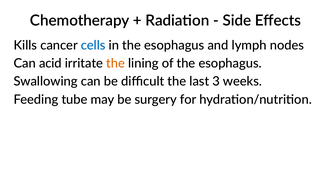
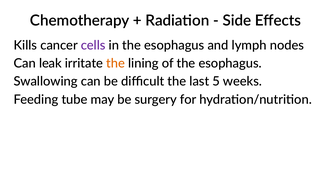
cells colour: blue -> purple (93, 45)
acid: acid -> leak (50, 63)
3: 3 -> 5 (216, 81)
